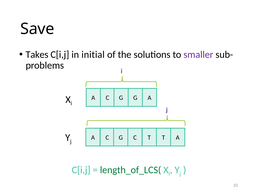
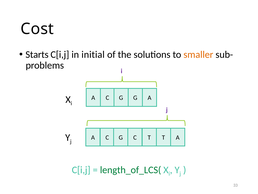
Save: Save -> Cost (37, 29)
Takes: Takes -> Starts (37, 54)
smaller colour: purple -> orange (198, 54)
